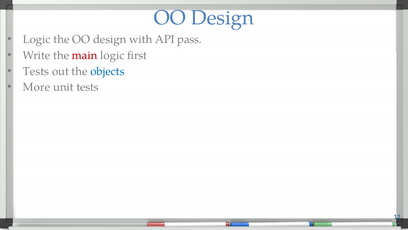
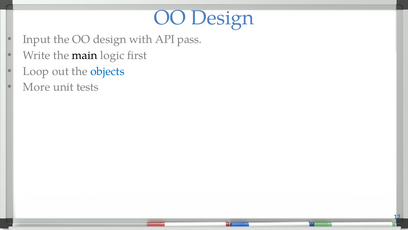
Logic: Logic -> Input (37, 39)
main colour: red -> black (85, 55)
Tests: Tests -> Loop (36, 71)
